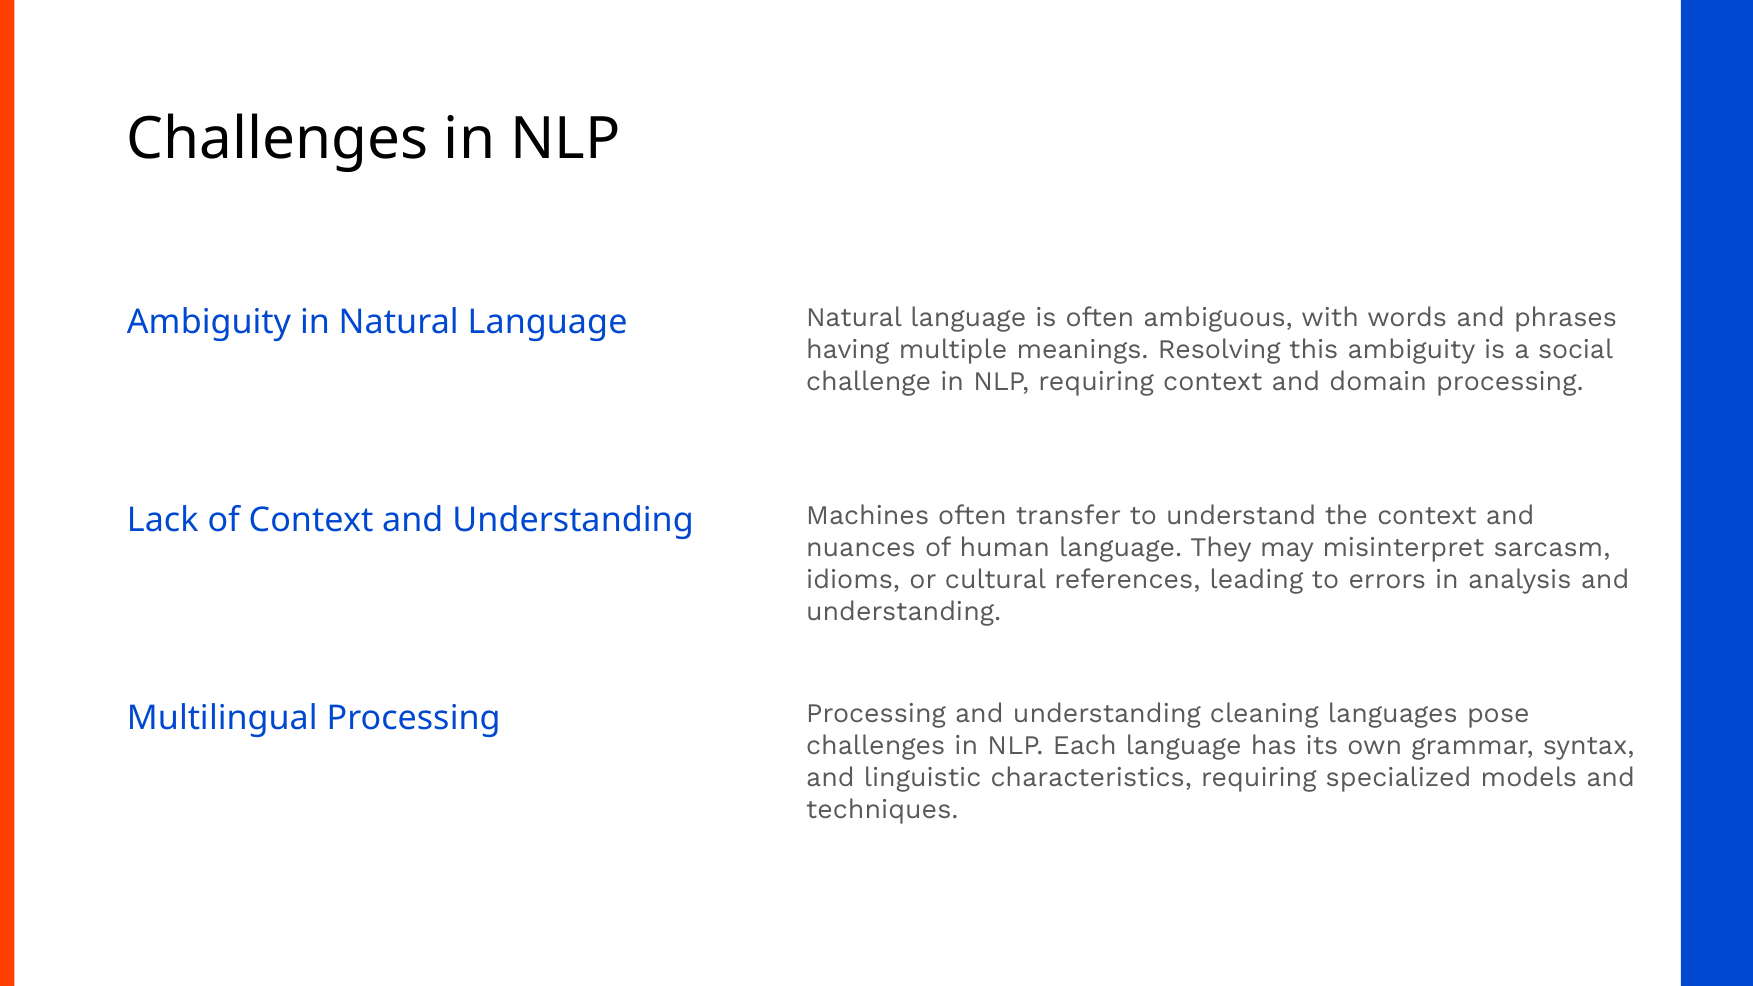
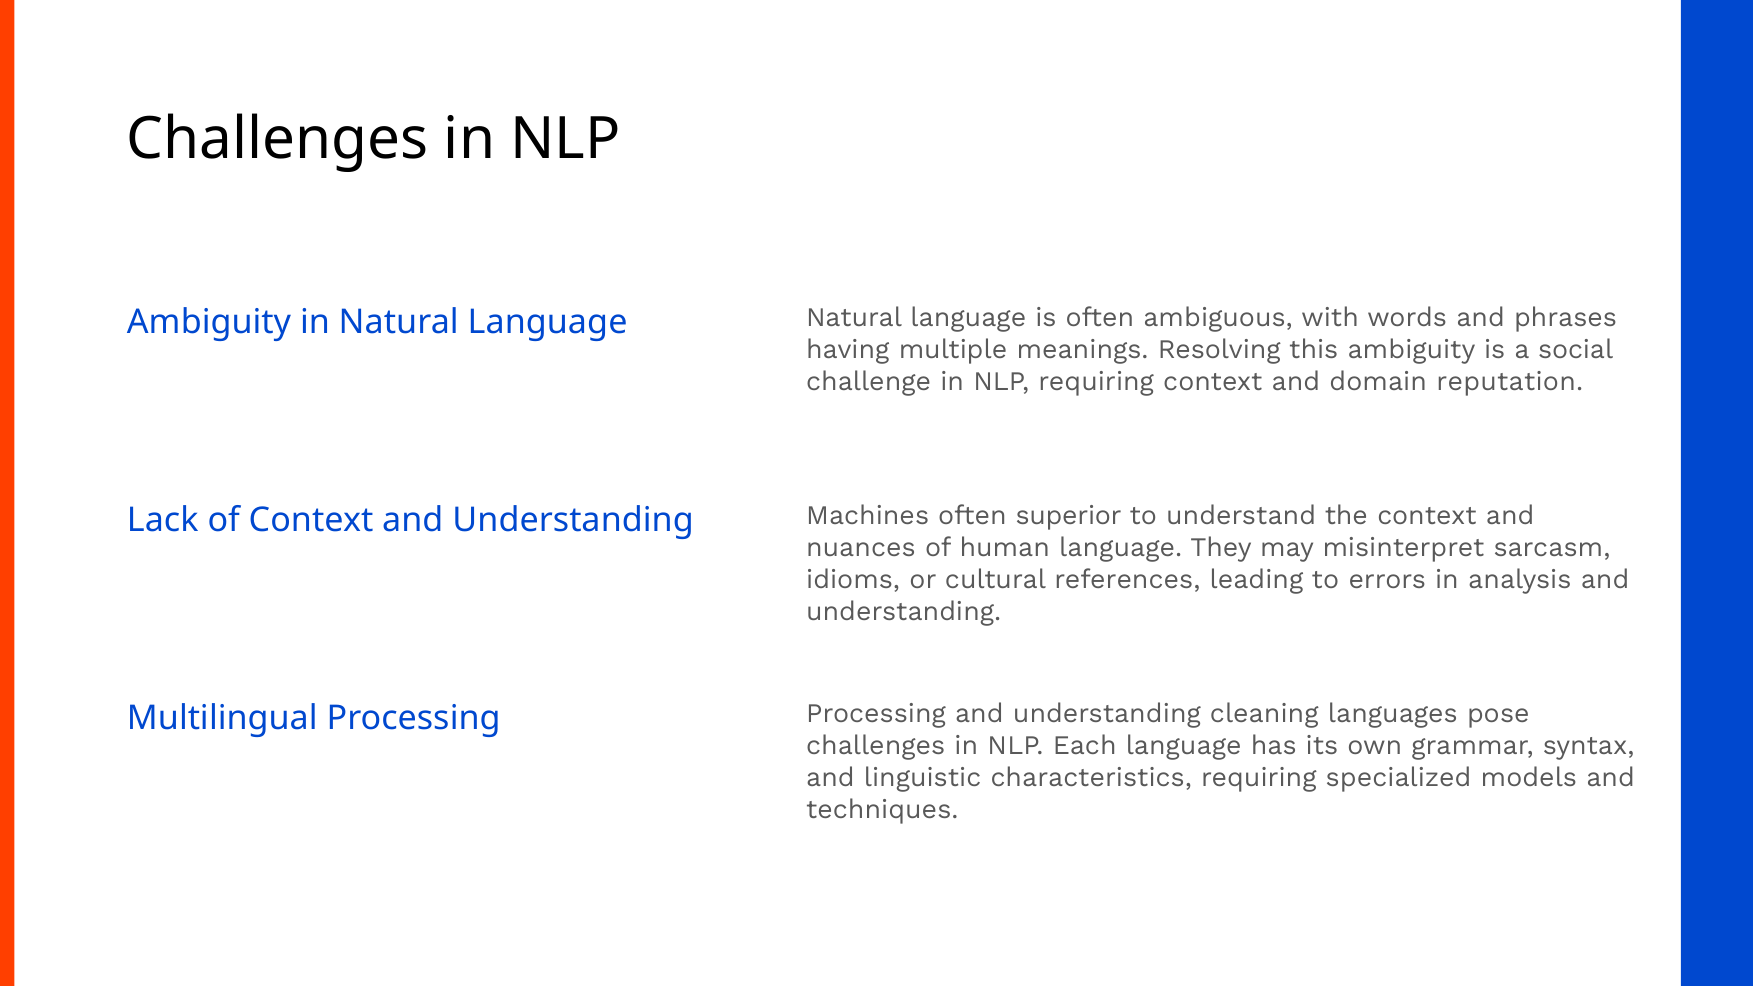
domain processing: processing -> reputation (1510, 382)
transfer: transfer -> superior (1069, 516)
